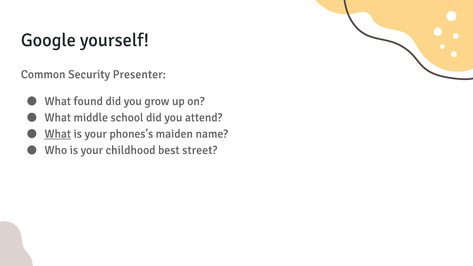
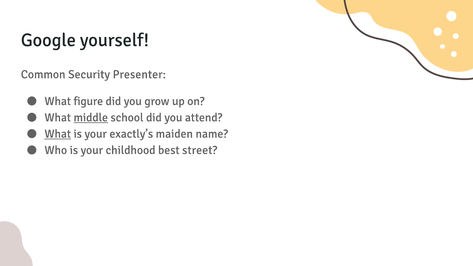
found: found -> figure (88, 101)
middle underline: none -> present (91, 117)
phones’s: phones’s -> exactly’s (131, 134)
